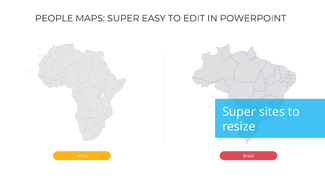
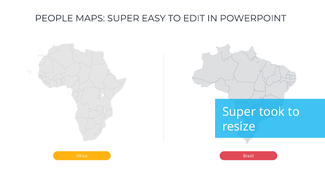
sites: sites -> took (272, 112)
